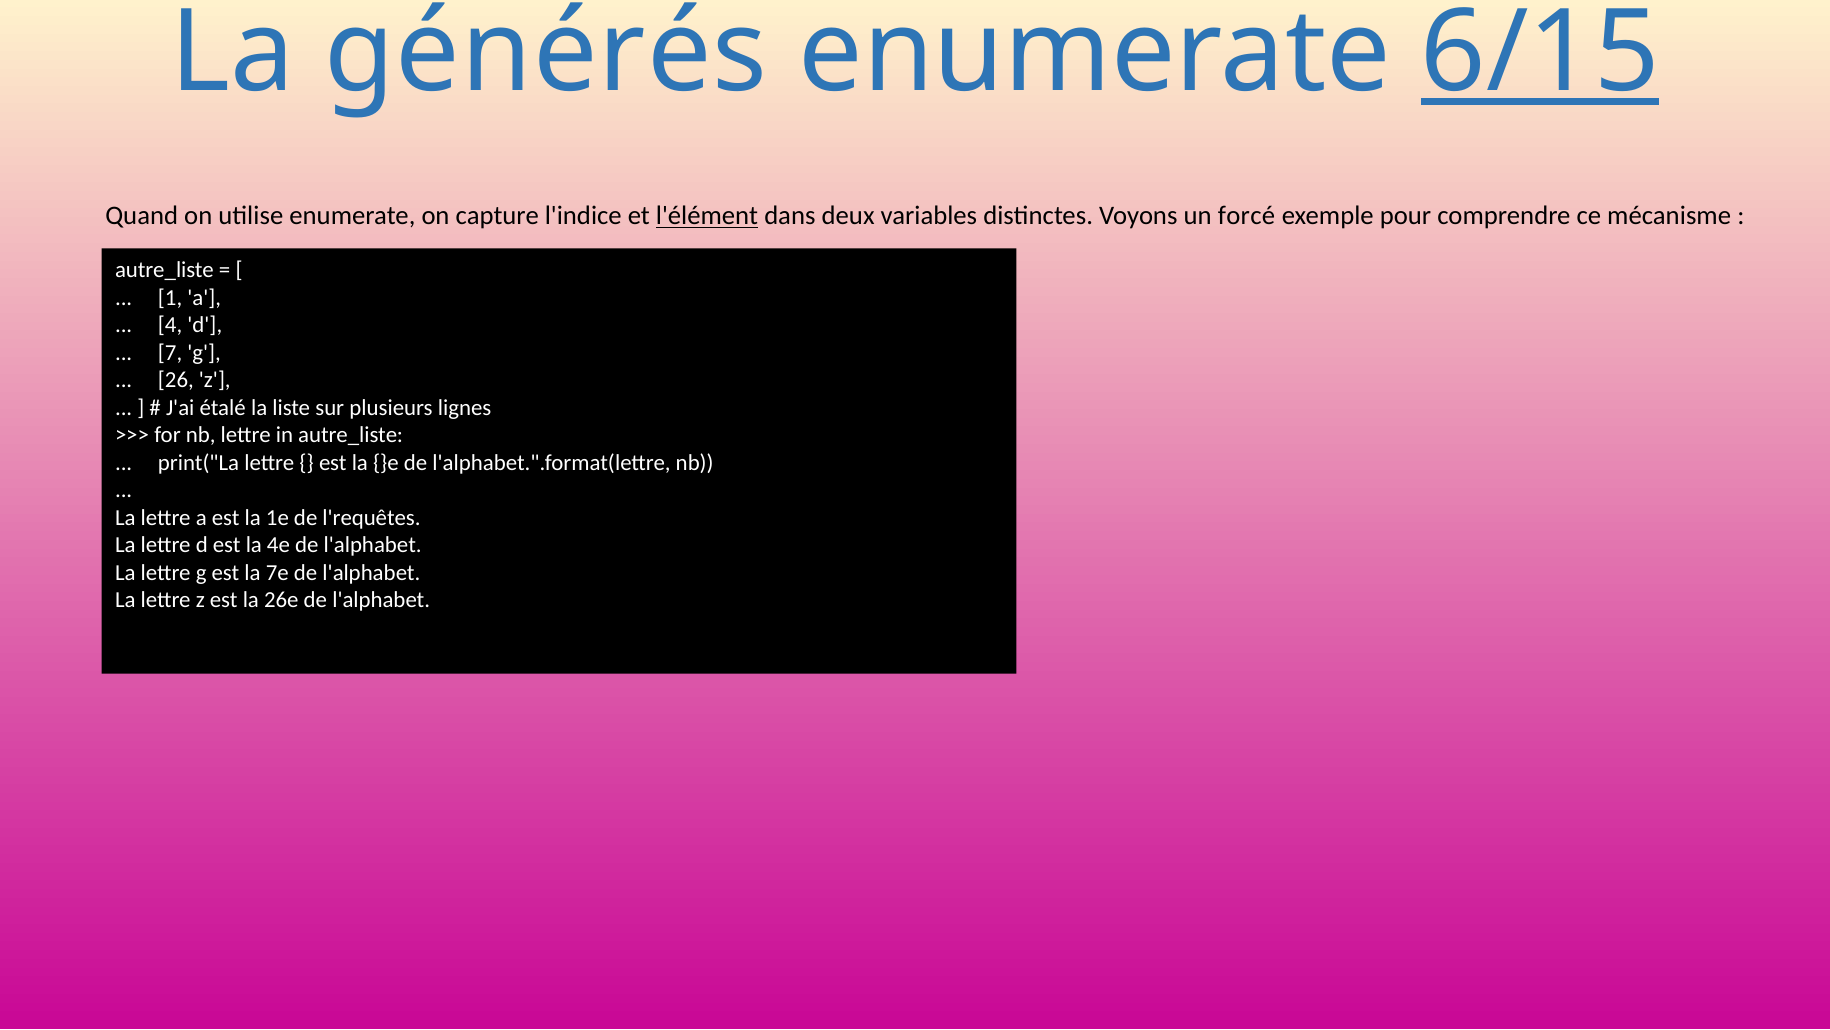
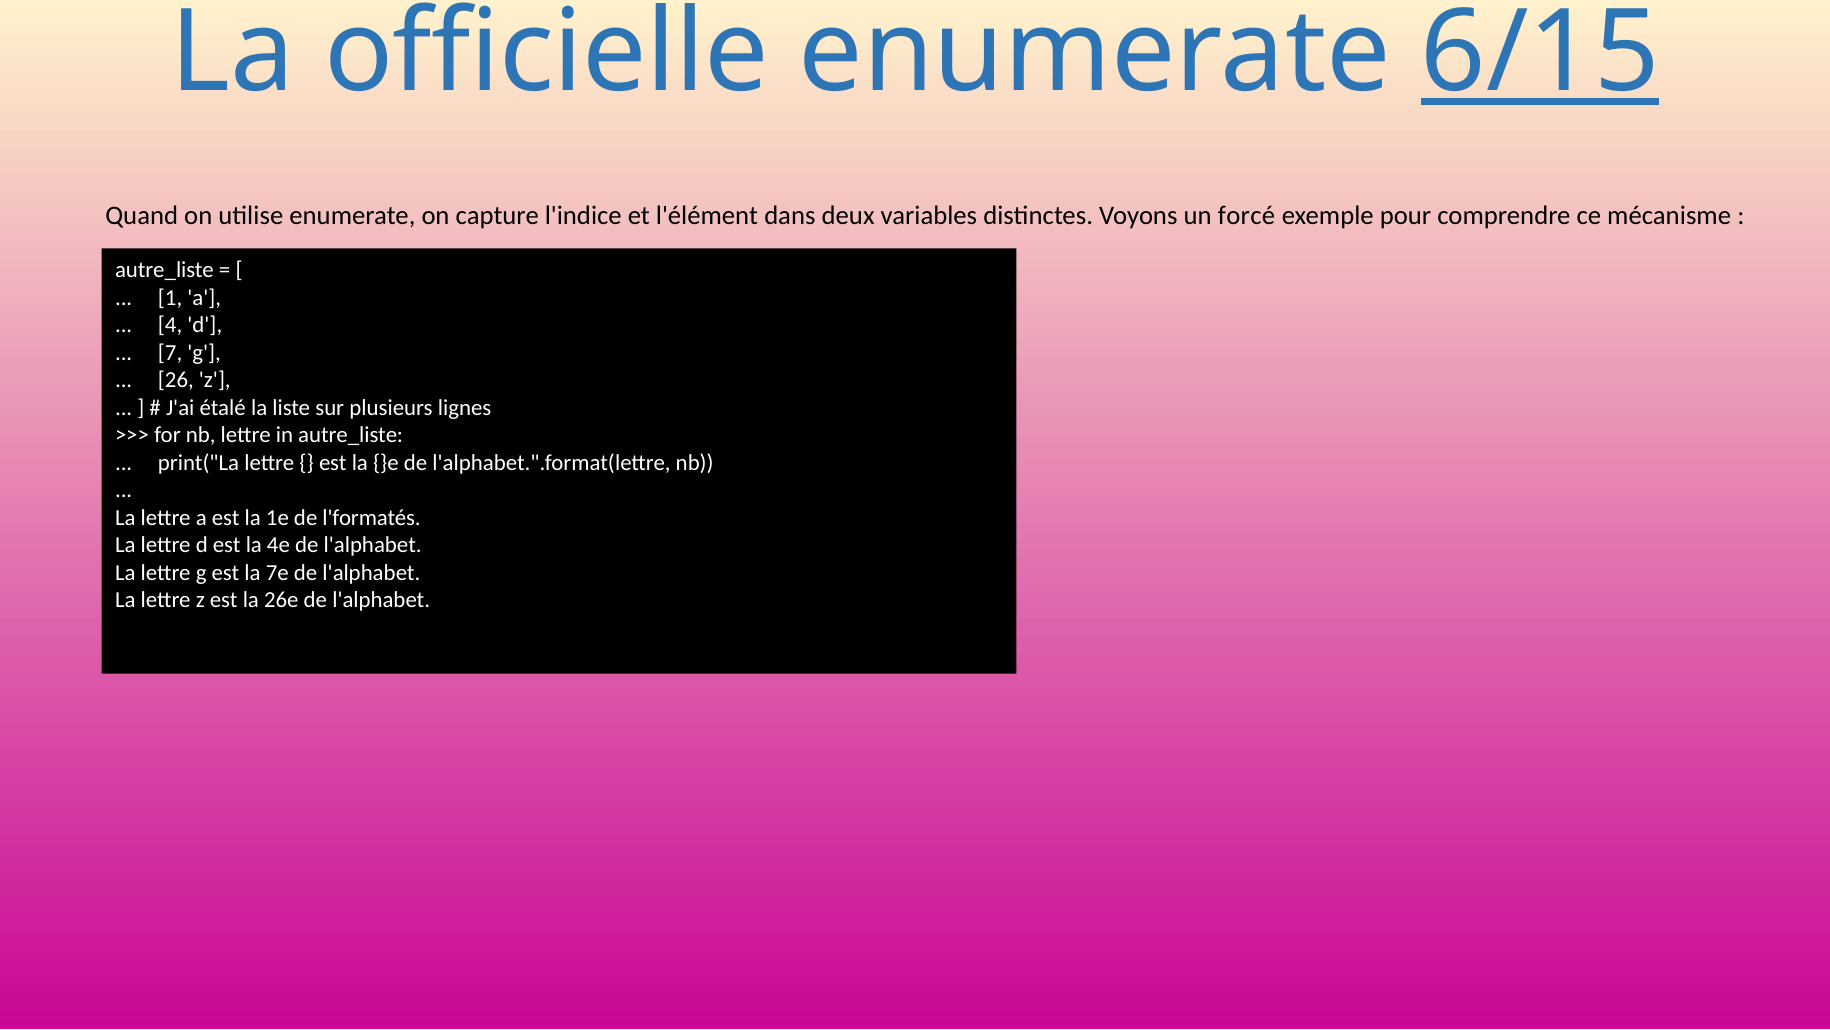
générés: générés -> officielle (547, 52)
l'élément underline: present -> none (707, 216)
l'requêtes: l'requêtes -> l'formatés (372, 517)
